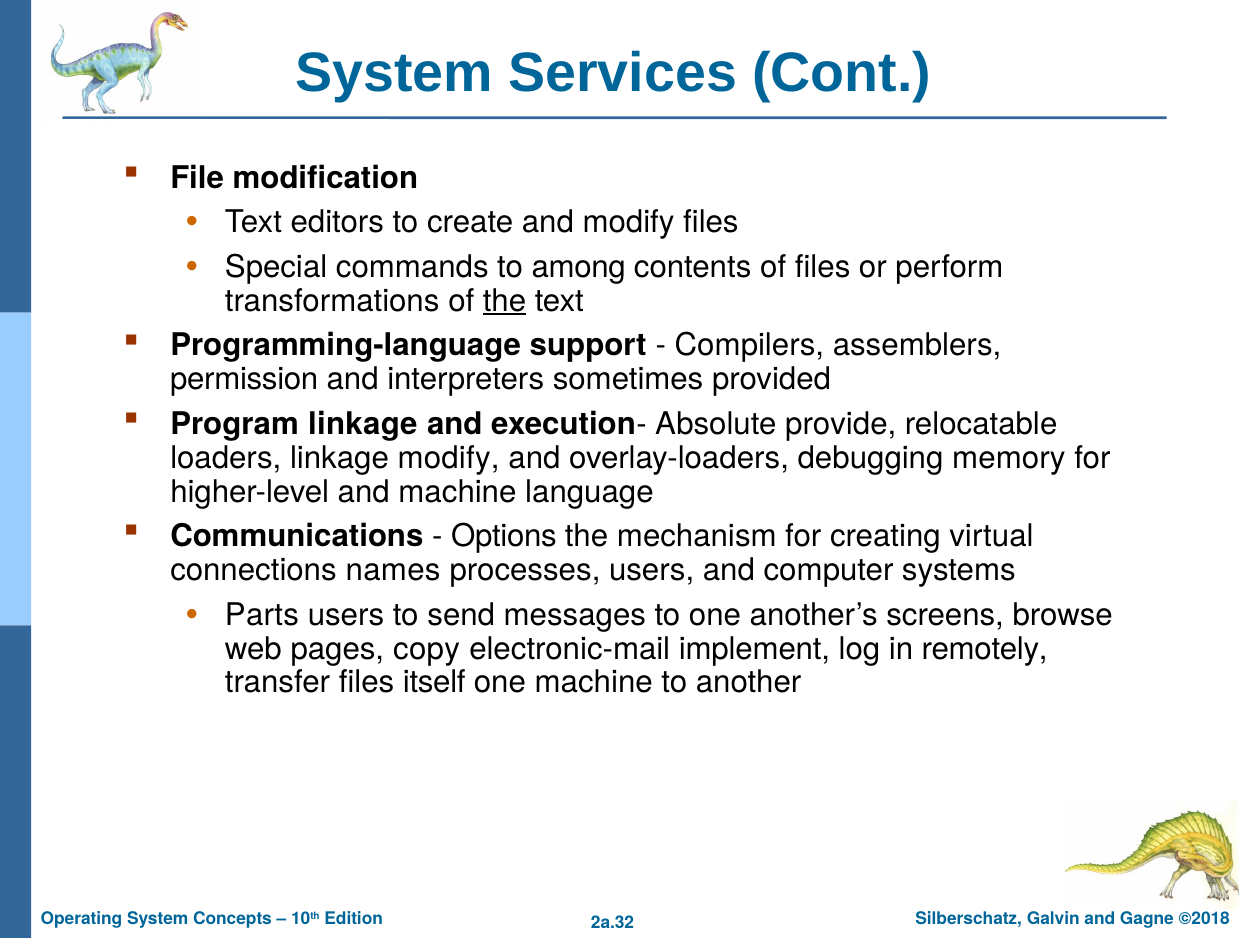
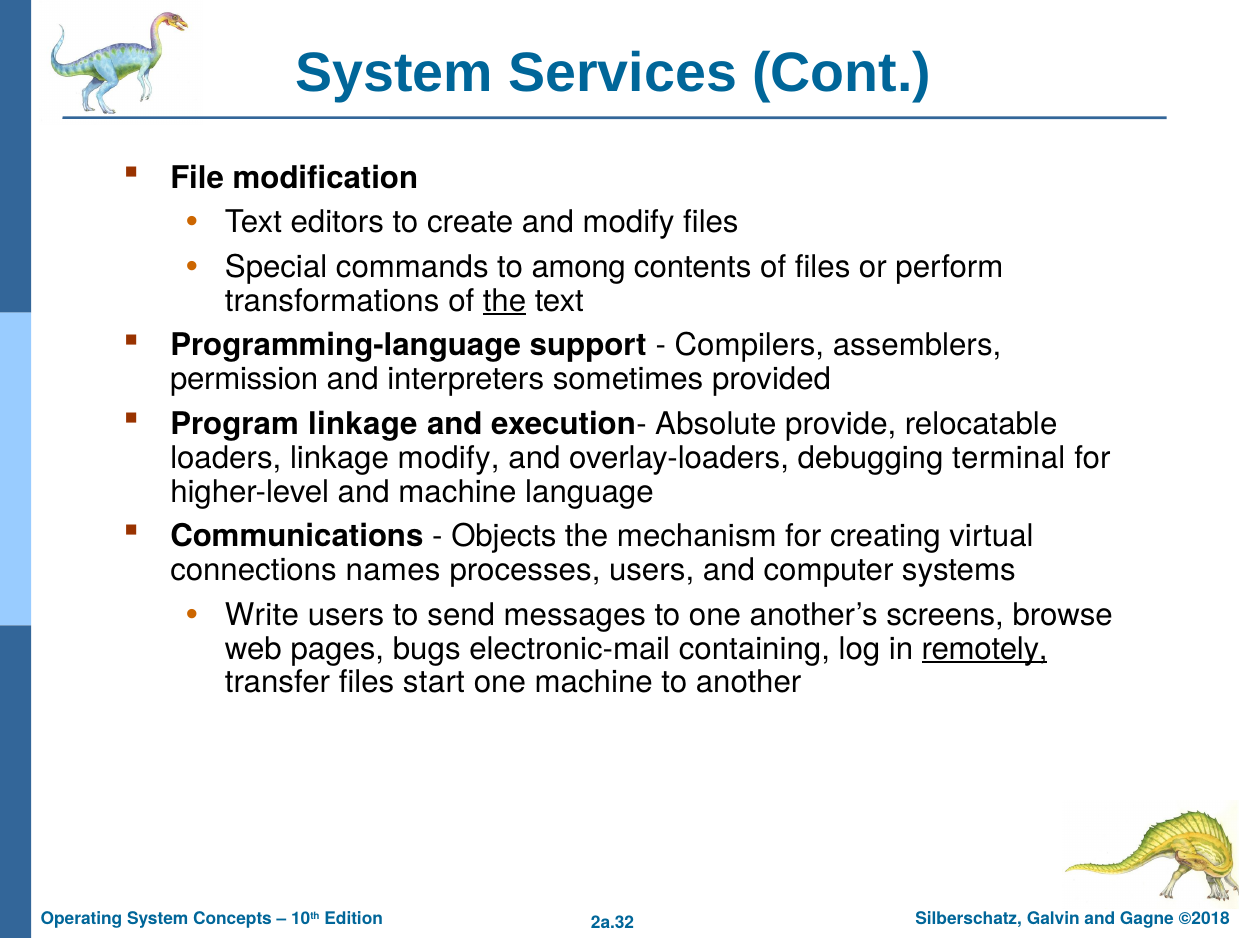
memory: memory -> terminal (1009, 458)
Options: Options -> Objects (504, 536)
Parts: Parts -> Write (262, 615)
copy: copy -> bugs (427, 648)
implement: implement -> containing (754, 648)
remotely underline: none -> present (985, 648)
itself: itself -> start (434, 682)
